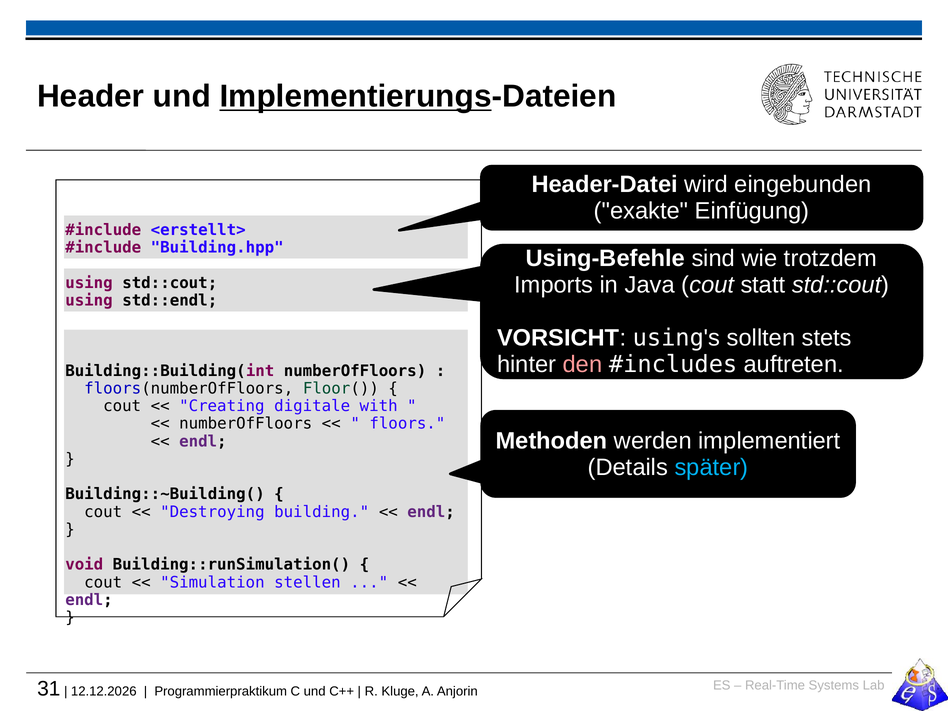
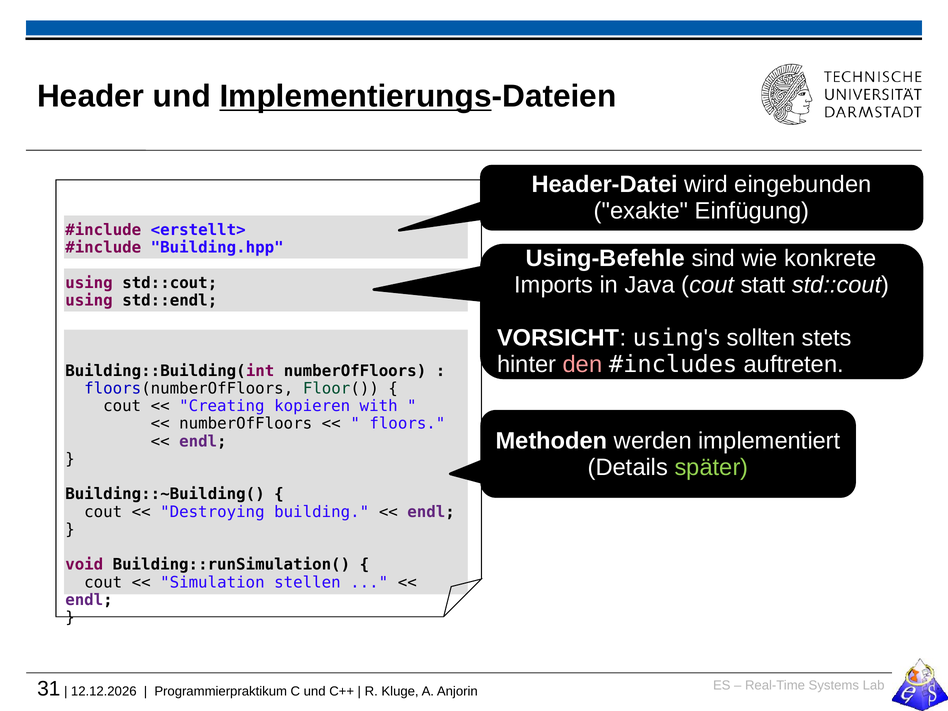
trotzdem: trotzdem -> konkrete (830, 259)
digitale: digitale -> kopieren (312, 406)
später colour: light blue -> light green (711, 467)
